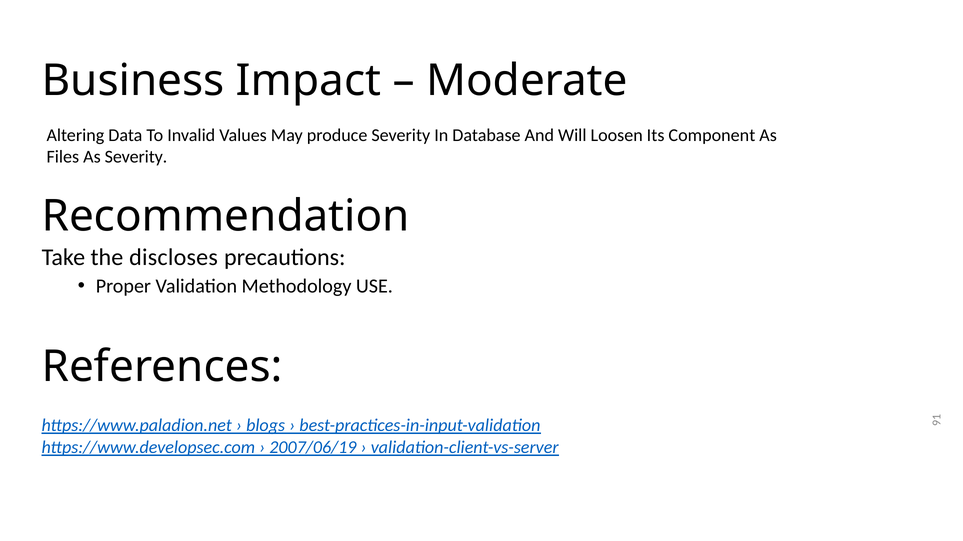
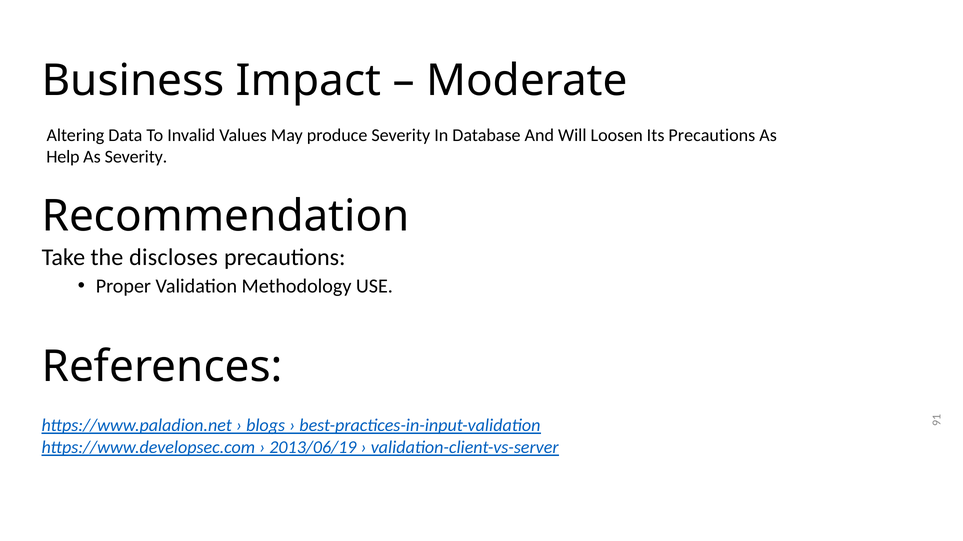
Its Component: Component -> Precautions (712, 135)
Files: Files -> Help (63, 157)
2007/06/19: 2007/06/19 -> 2013/06/19 (313, 448)
